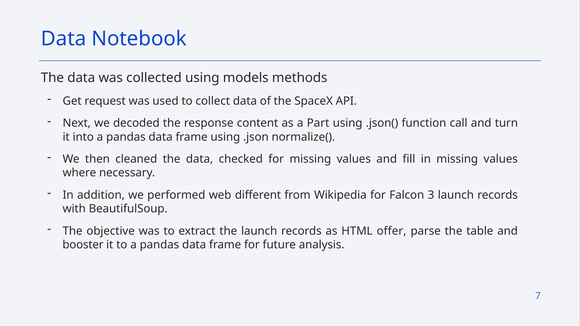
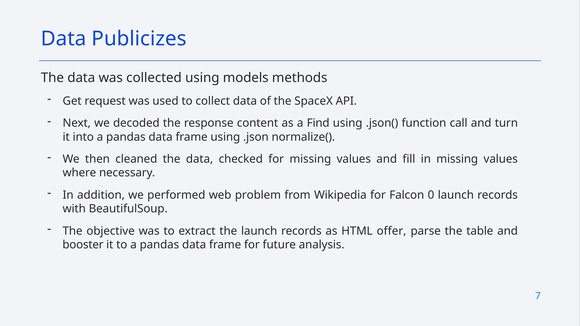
Notebook: Notebook -> Publicizes (139, 39)
Part: Part -> Find (318, 123)
different: different -> problem (258, 195)
3: 3 -> 0 (431, 195)
